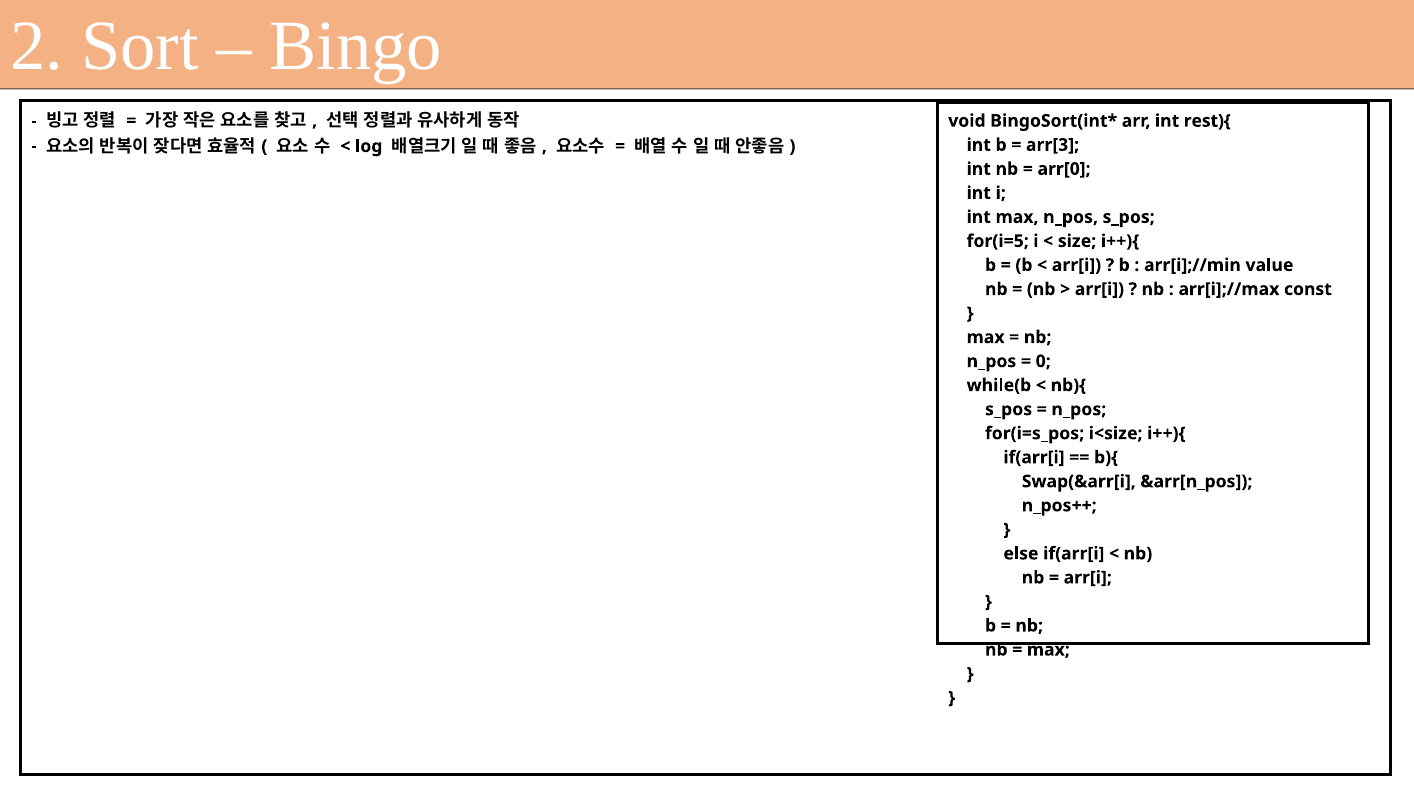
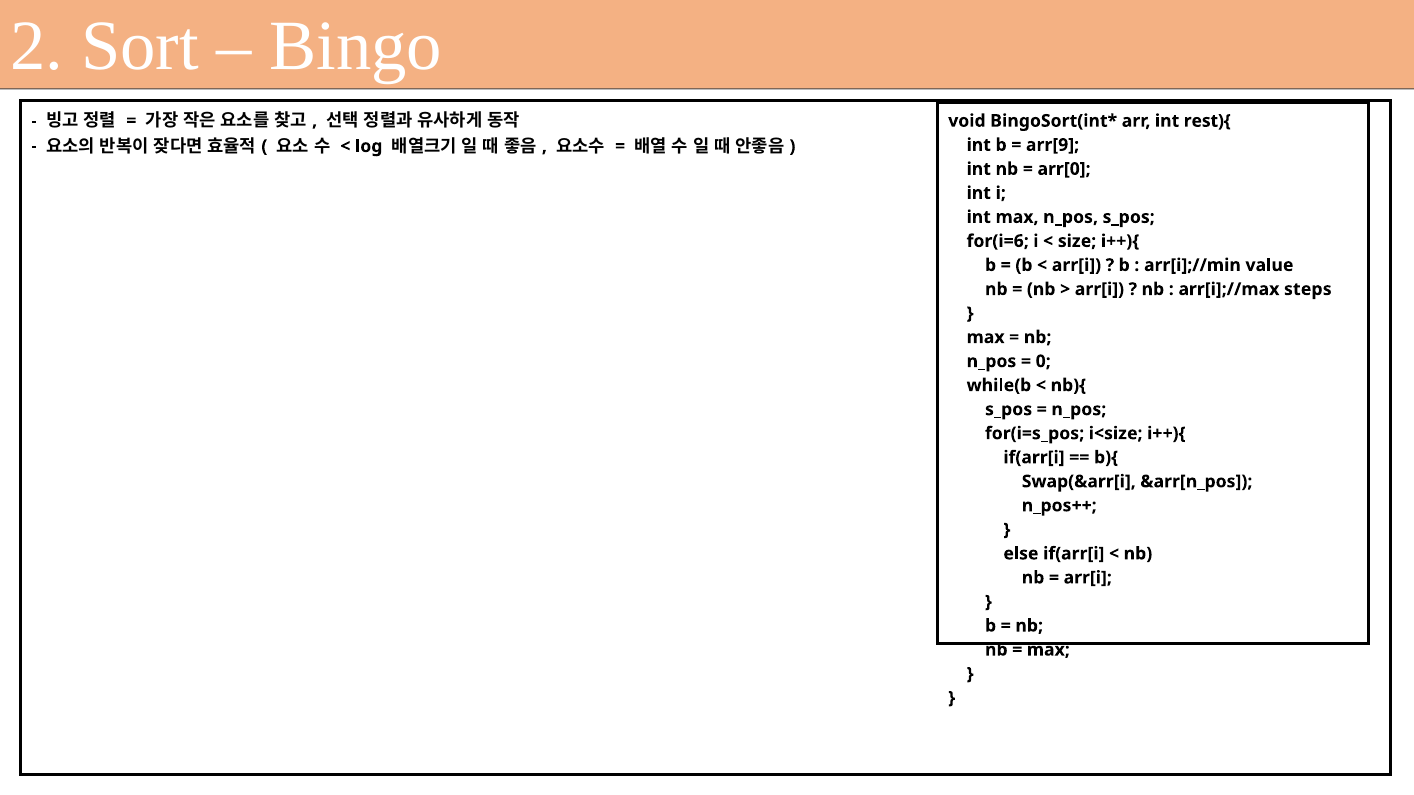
arr[3: arr[3 -> arr[9 (1053, 145)
for(i=5: for(i=5 -> for(i=6 (998, 241)
const: const -> steps (1308, 289)
